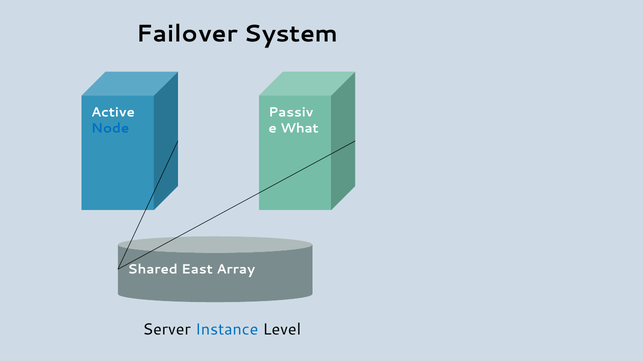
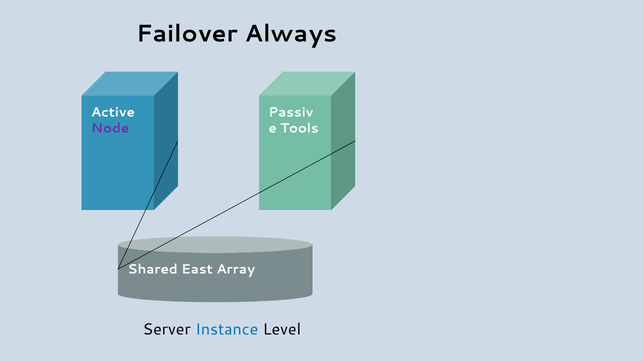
System: System -> Always (291, 34)
Node colour: blue -> purple (110, 129)
What: What -> Tools (299, 129)
